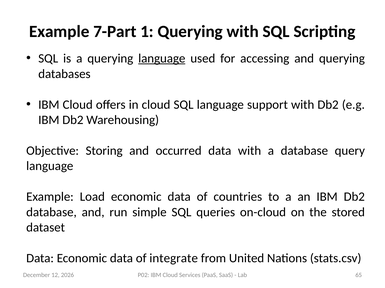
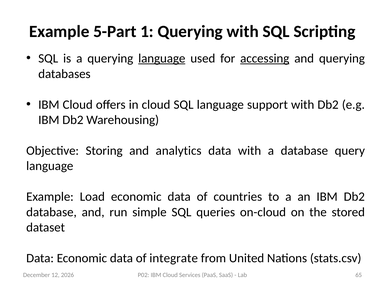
7-Part: 7-Part -> 5-Part (115, 32)
accessing underline: none -> present (265, 59)
occurred: occurred -> analytics (179, 151)
